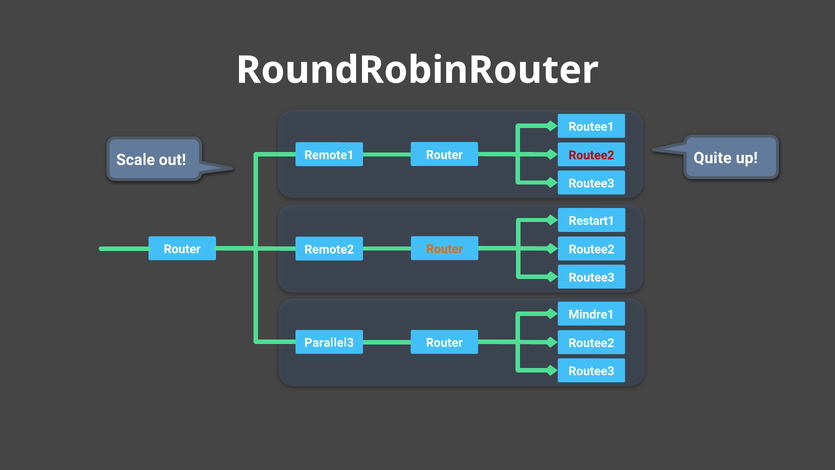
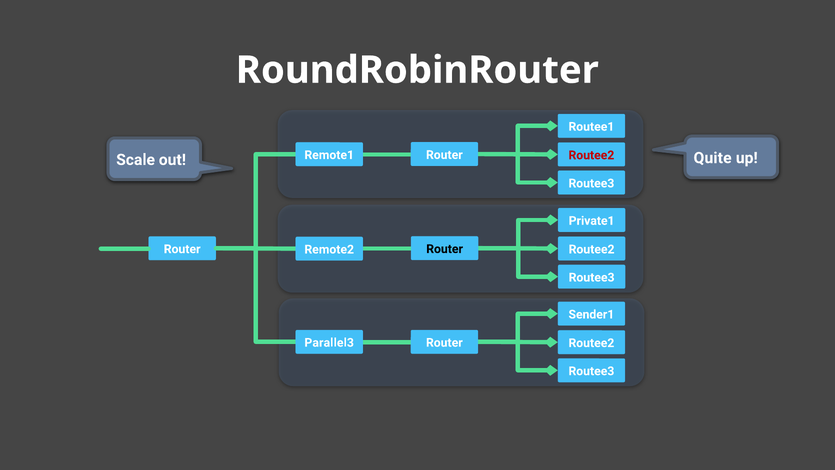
Restart1: Restart1 -> Private1 (592, 221)
Router colour: orange -> black (445, 249)
Mindre1: Mindre1 -> Sender1 (591, 314)
